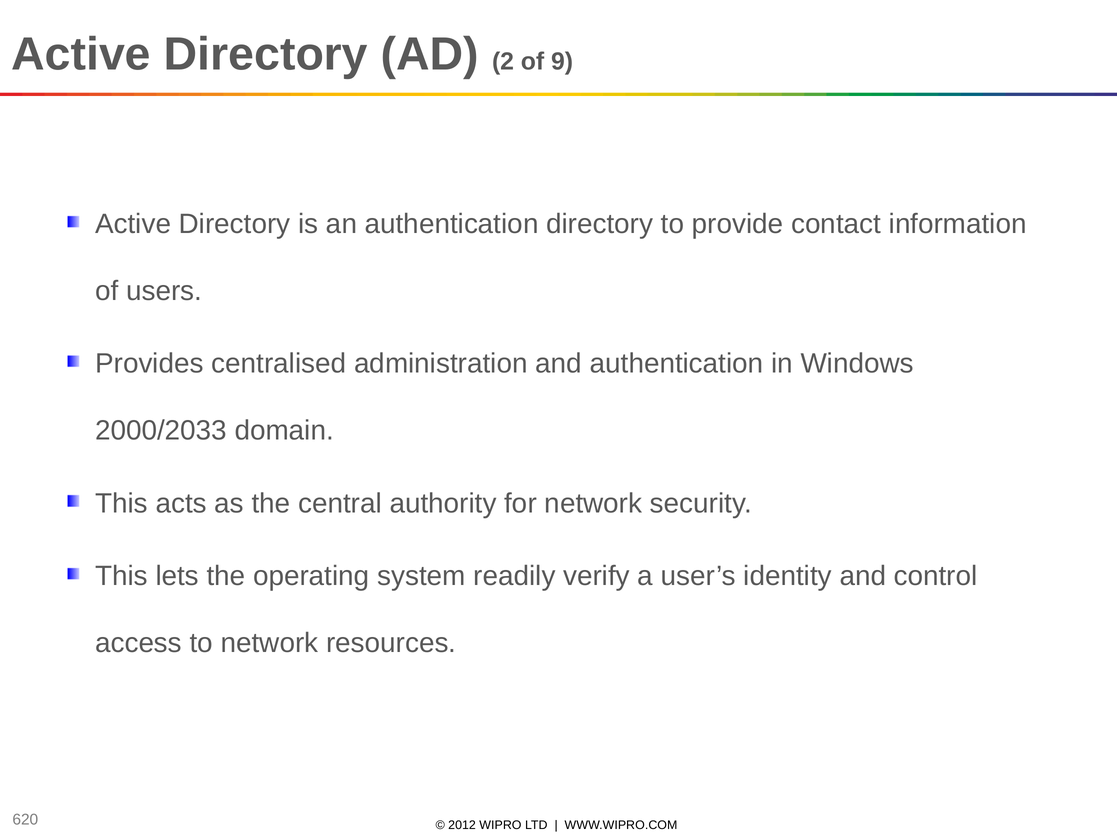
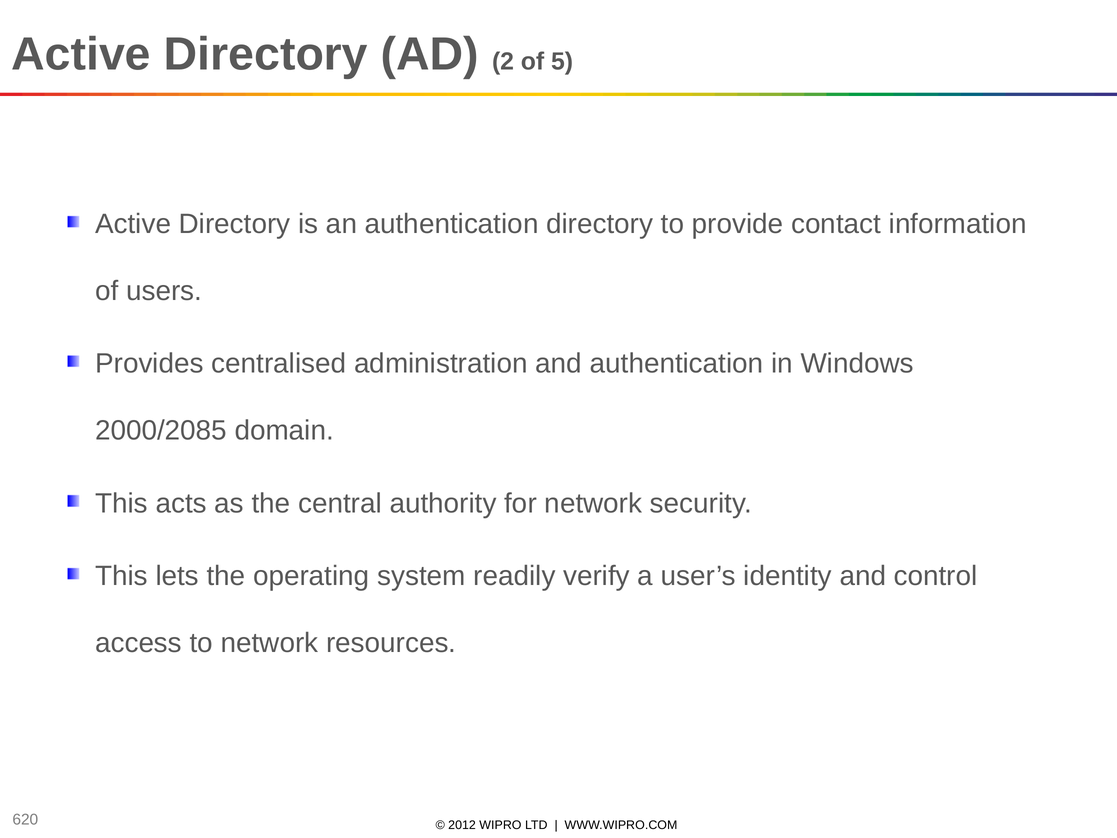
9: 9 -> 5 (562, 62)
2000/2033: 2000/2033 -> 2000/2085 (161, 431)
